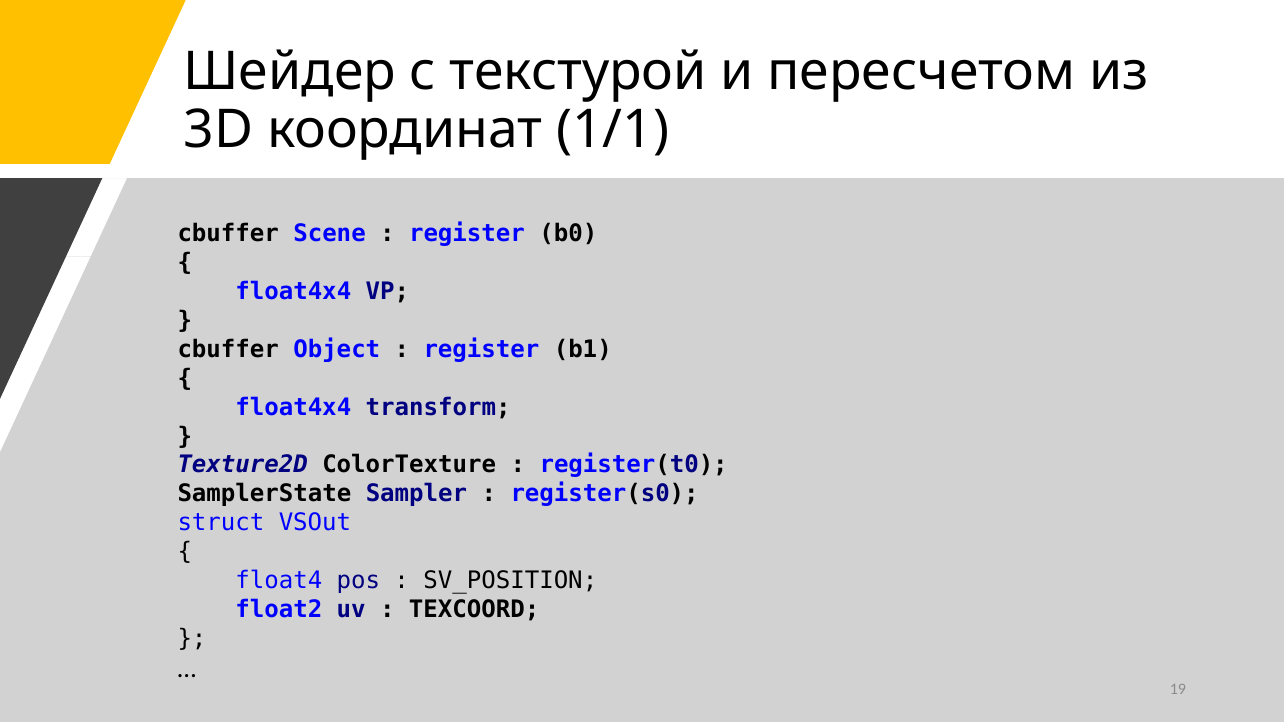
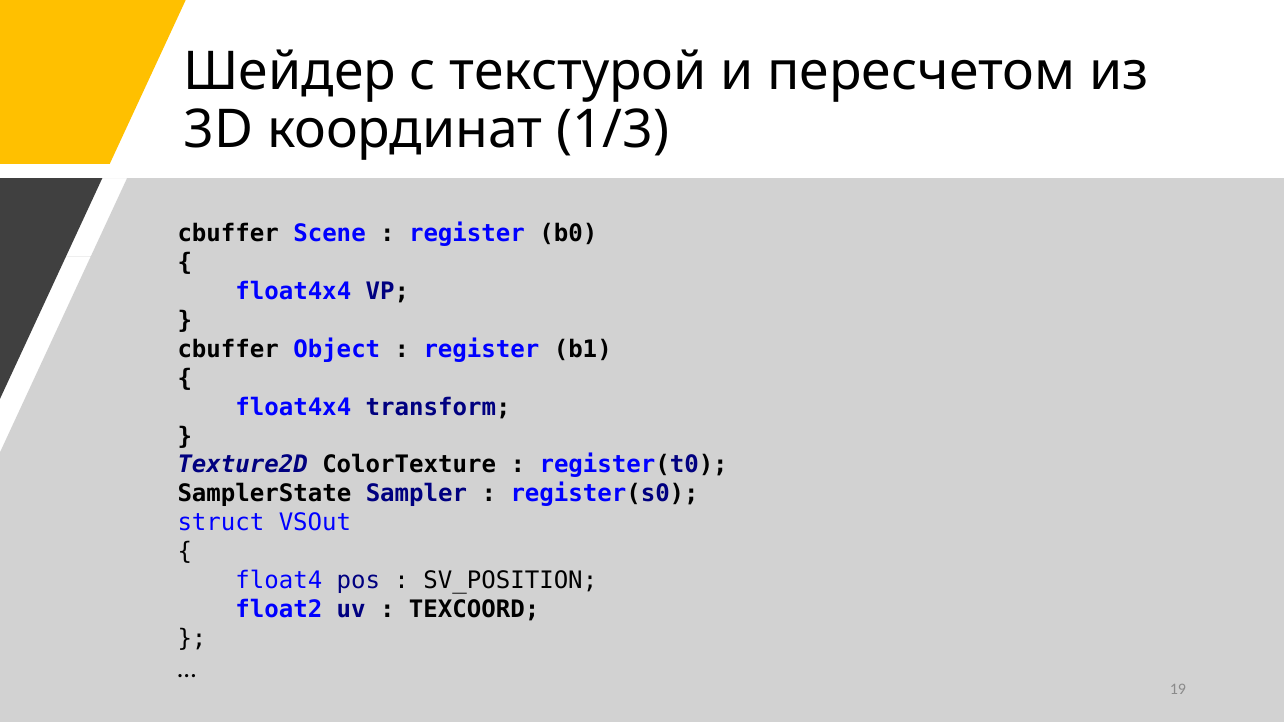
1/1: 1/1 -> 1/3 (613, 130)
